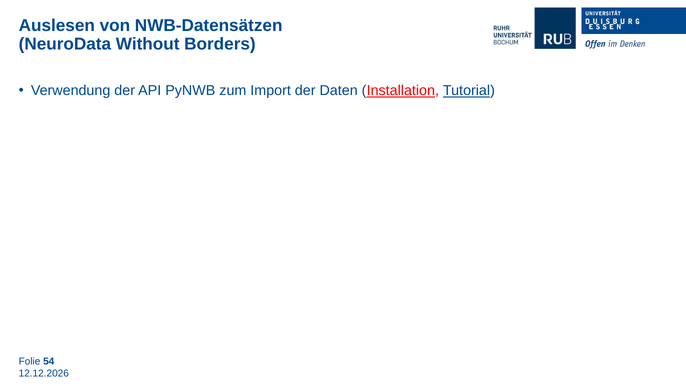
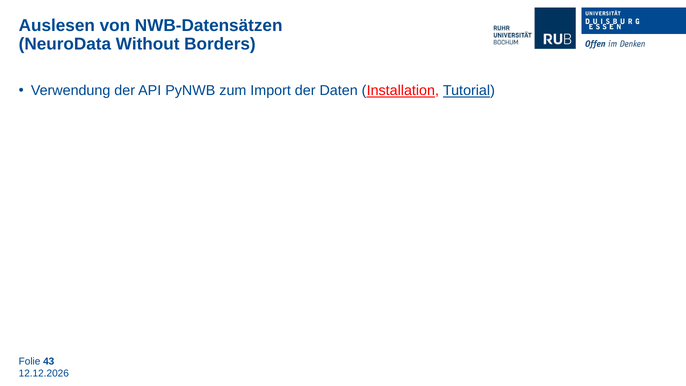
54: 54 -> 43 (49, 361)
